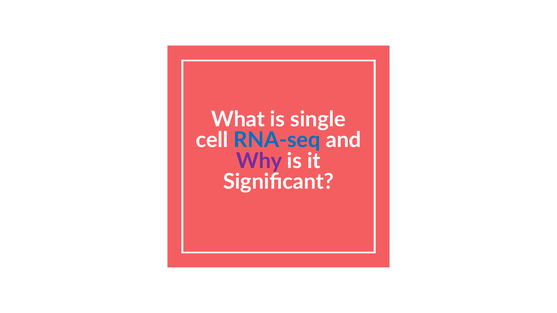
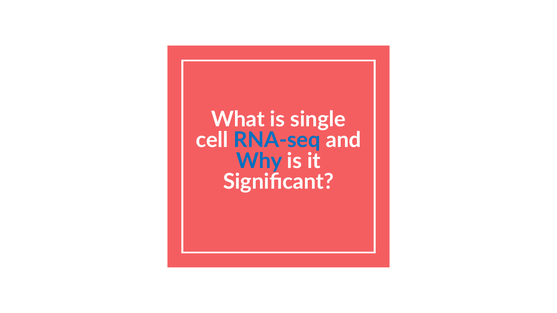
Why colour: purple -> blue (259, 161)
